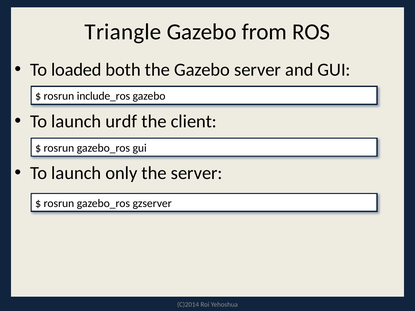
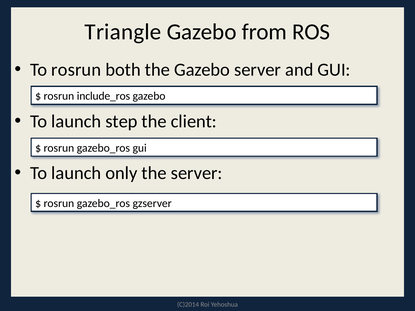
To loaded: loaded -> rosrun (76, 70)
urdf: urdf -> step (121, 121)
